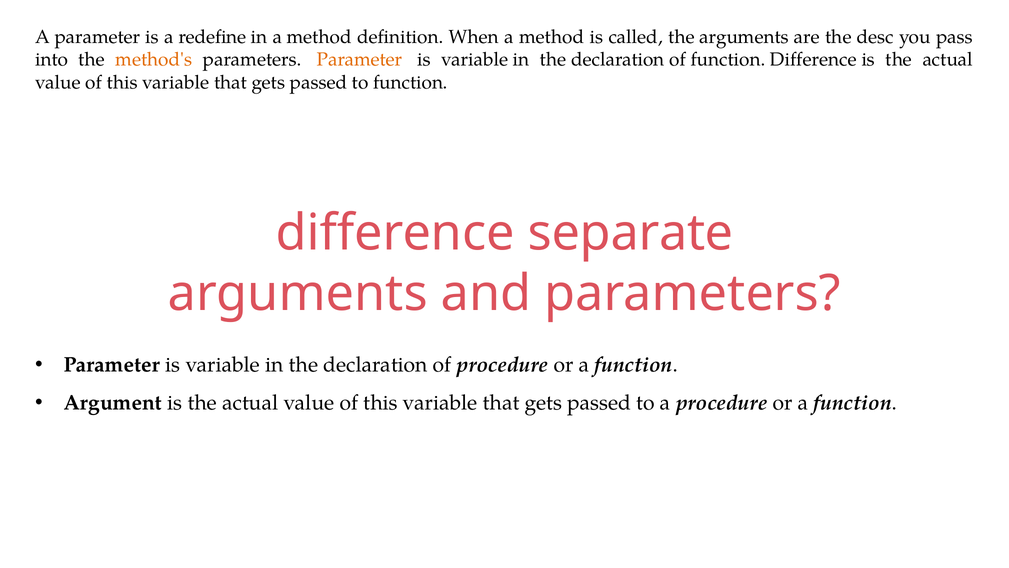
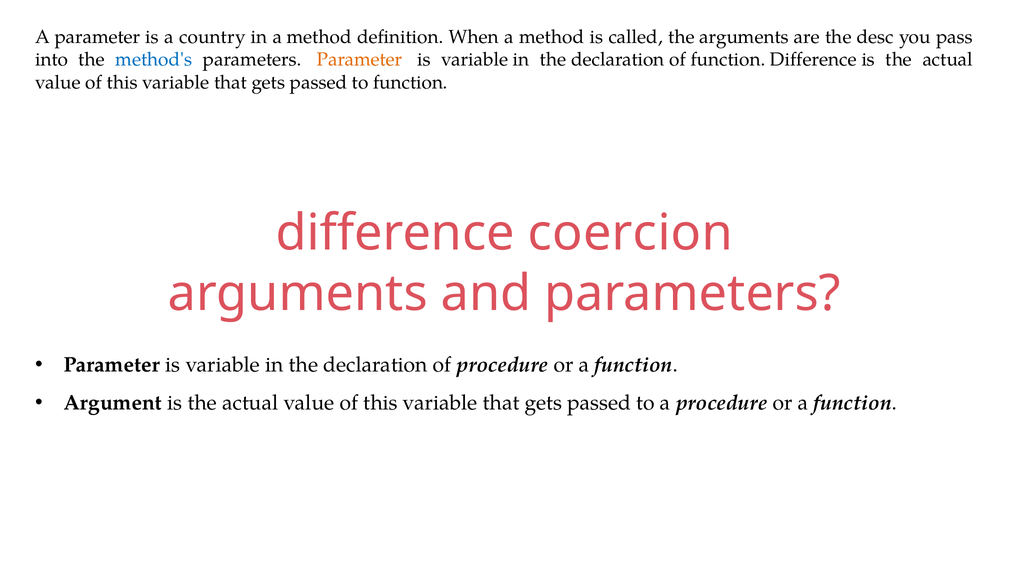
redefine: redefine -> country (212, 37)
method's colour: orange -> blue (154, 60)
separate: separate -> coercion (630, 233)
